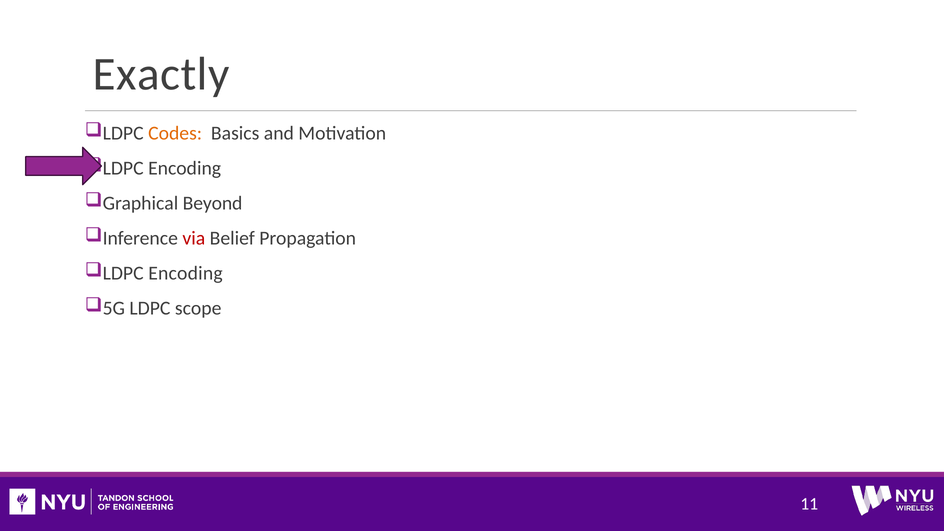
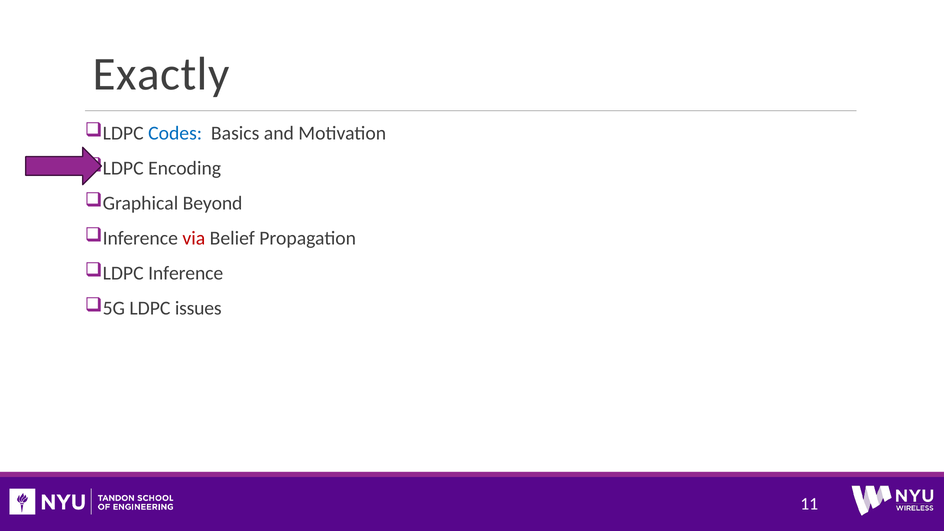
Codes colour: orange -> blue (175, 133)
Encoding: Encoding -> Inference (186, 273)
scope: scope -> issues (198, 308)
